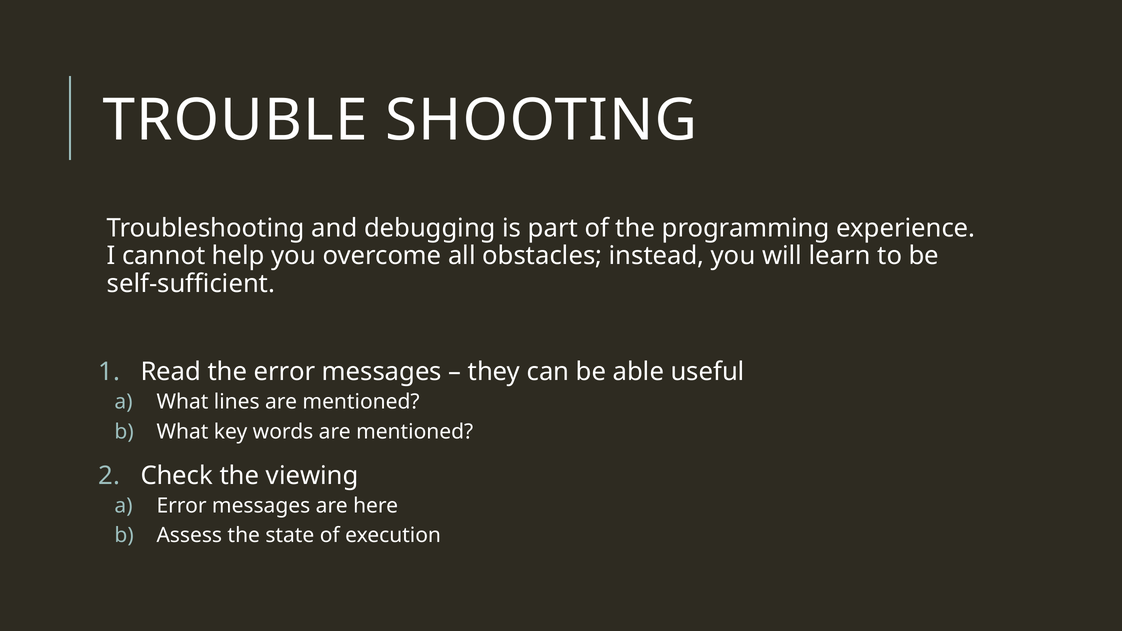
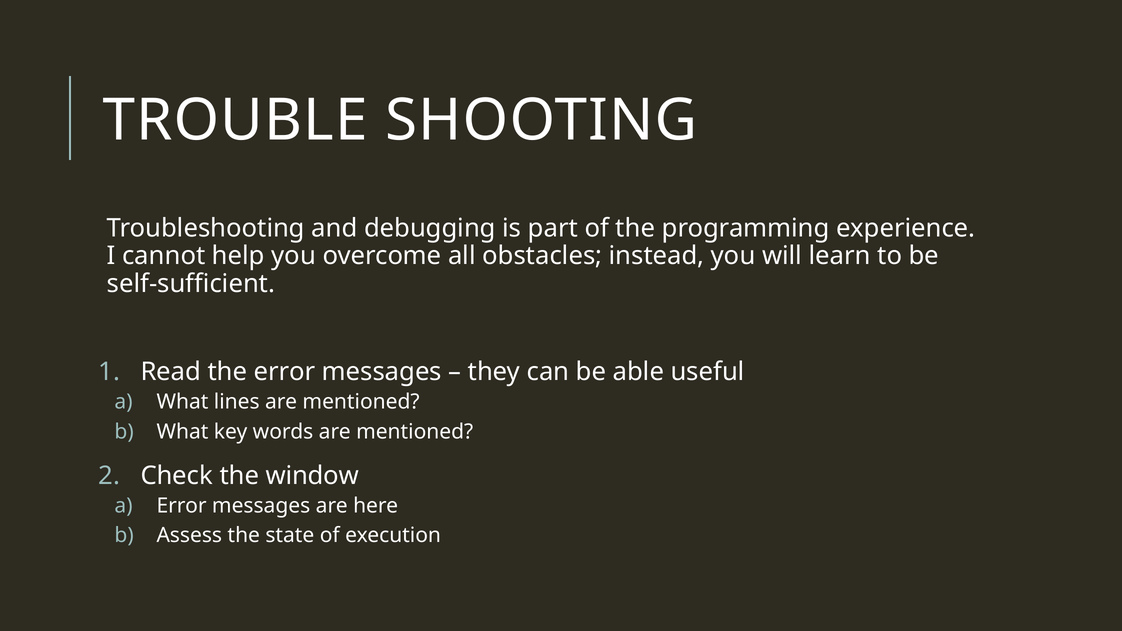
viewing: viewing -> window (312, 476)
